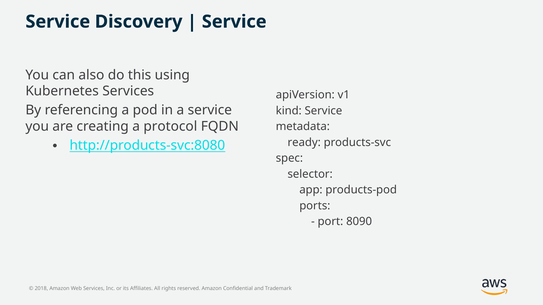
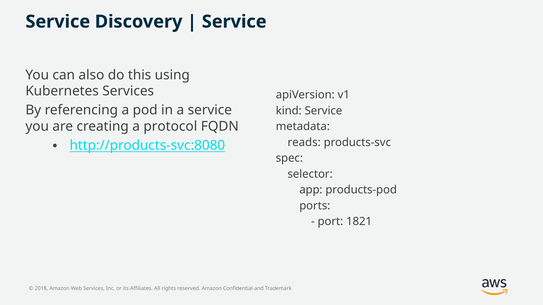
ready: ready -> reads (304, 143)
8090: 8090 -> 1821 (359, 222)
